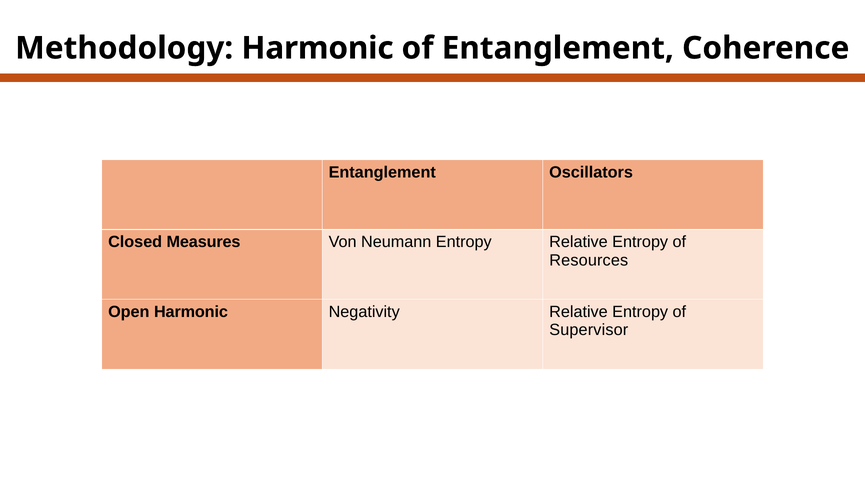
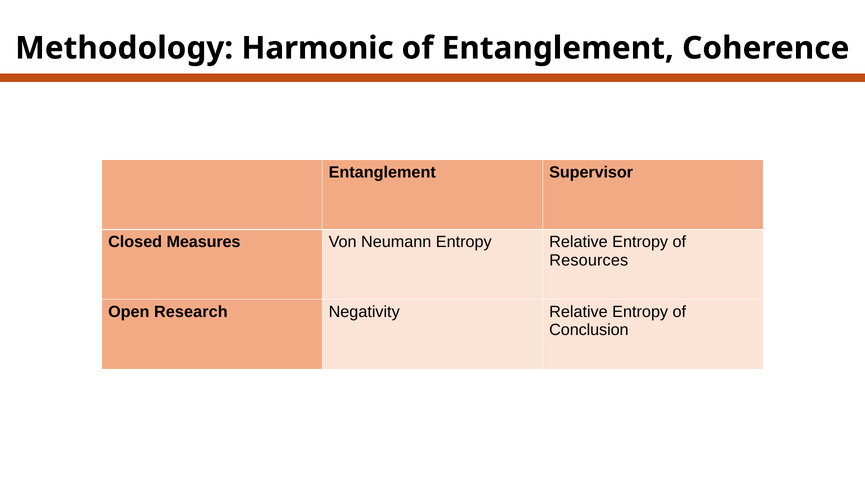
Oscillators: Oscillators -> Supervisor (591, 172)
Open Harmonic: Harmonic -> Research (191, 312)
Supervisor: Supervisor -> Conclusion (589, 330)
